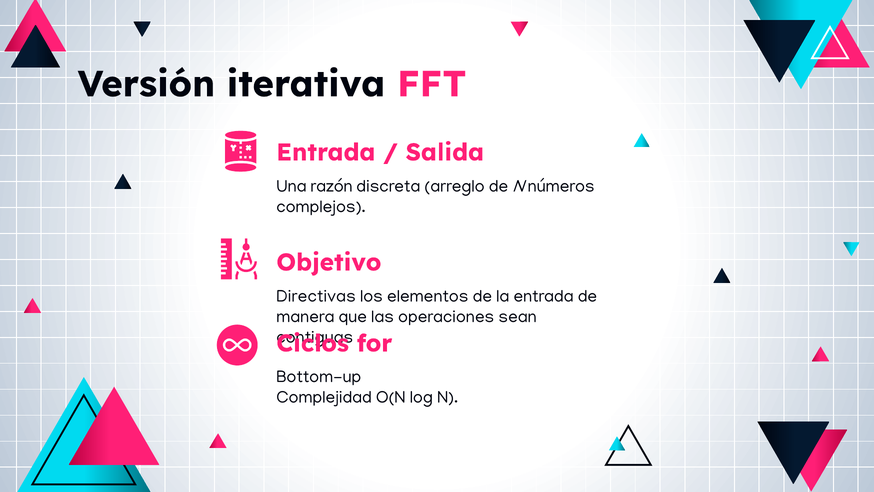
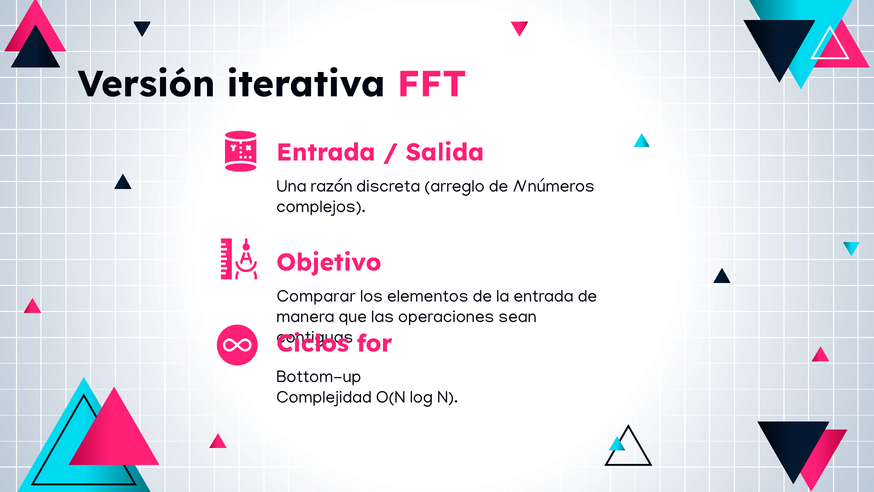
Directivas: Directivas -> Comparar (316, 296)
